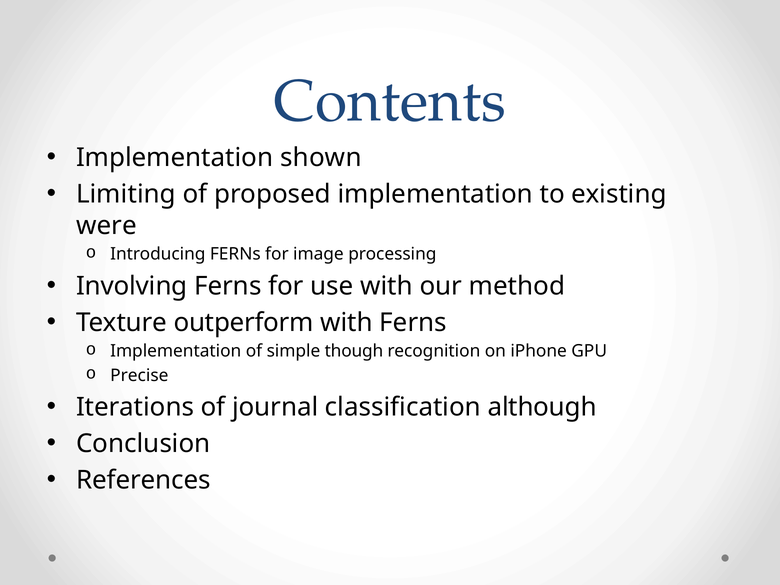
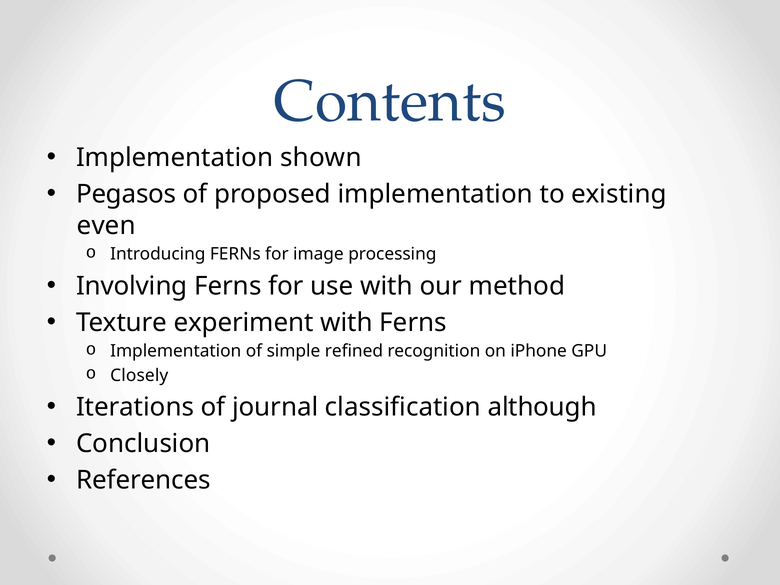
Limiting: Limiting -> Pegasos (126, 194)
were: were -> even (106, 225)
outperform: outperform -> experiment (244, 322)
though: though -> refined (354, 351)
Precise: Precise -> Closely (139, 375)
